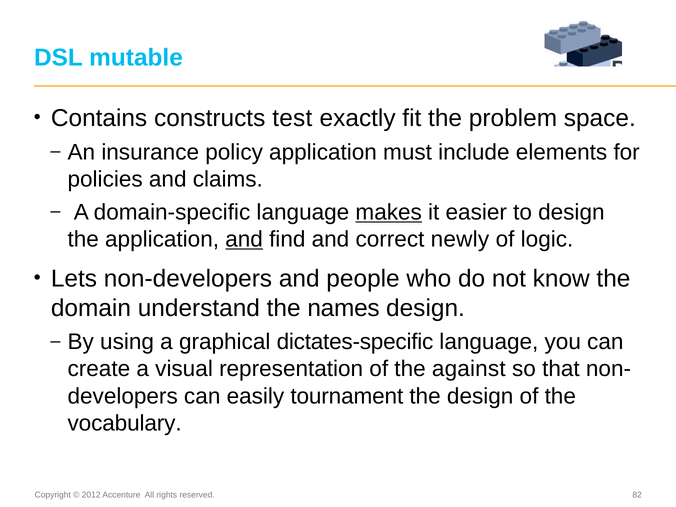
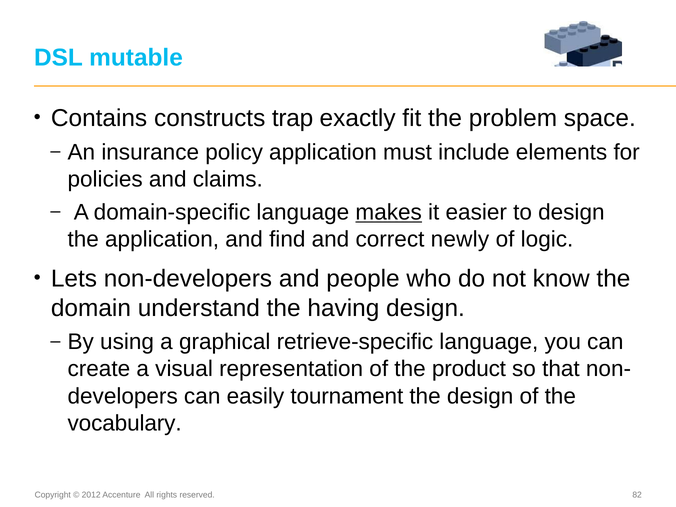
test: test -> trap (293, 118)
and underline: present -> none (244, 239)
names: names -> having (343, 308)
dictates-specific: dictates-specific -> retrieve-specific (355, 342)
against: against -> product (469, 369)
